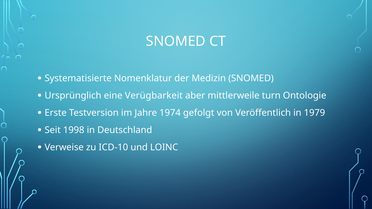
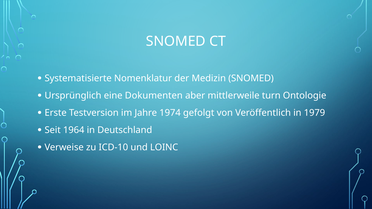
Verügbarkeit: Verügbarkeit -> Dokumenten (154, 96)
1998: 1998 -> 1964 (74, 130)
